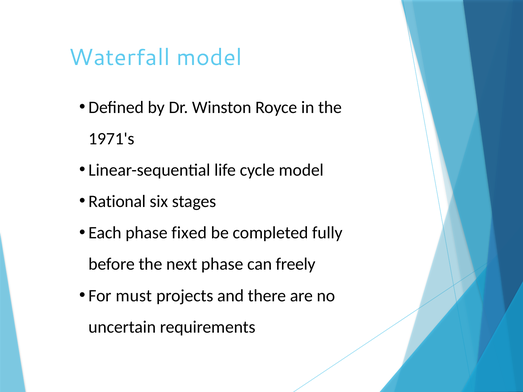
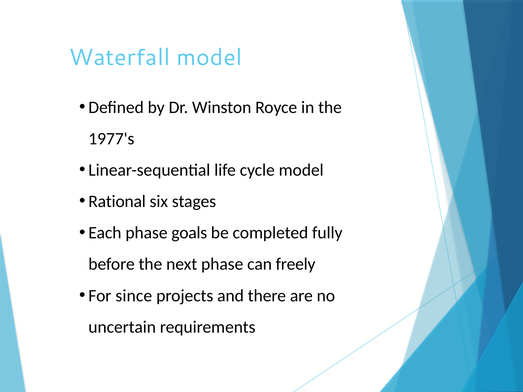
1971's: 1971's -> 1977's (111, 139)
fixed: fixed -> goals (189, 233)
must: must -> since (134, 296)
